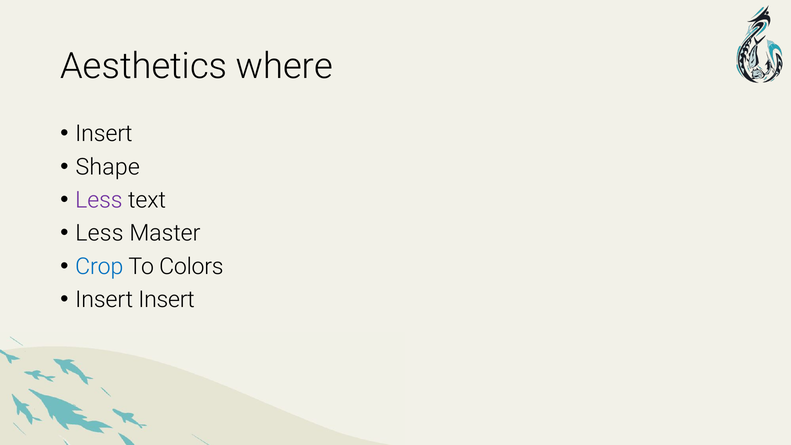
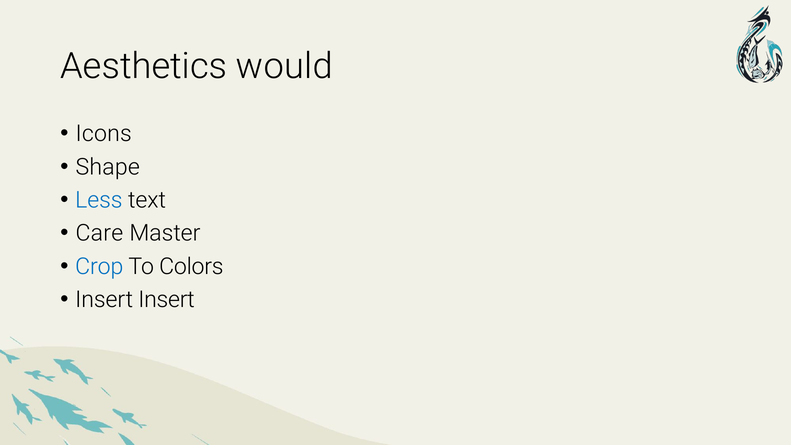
where: where -> would (284, 66)
Insert: Insert -> Icons (104, 134)
Less colour: purple -> blue (99, 200)
Less: Less -> Care (99, 233)
